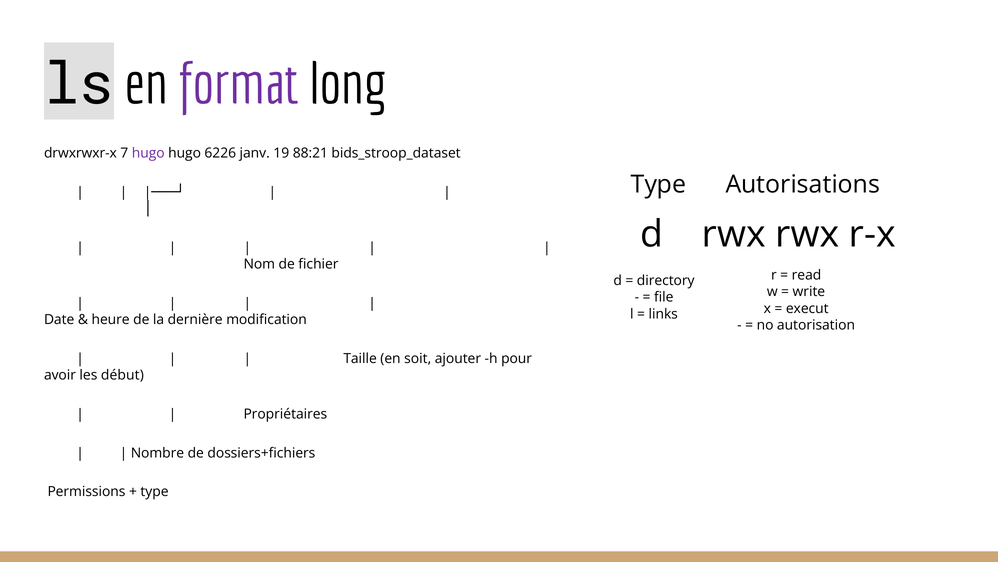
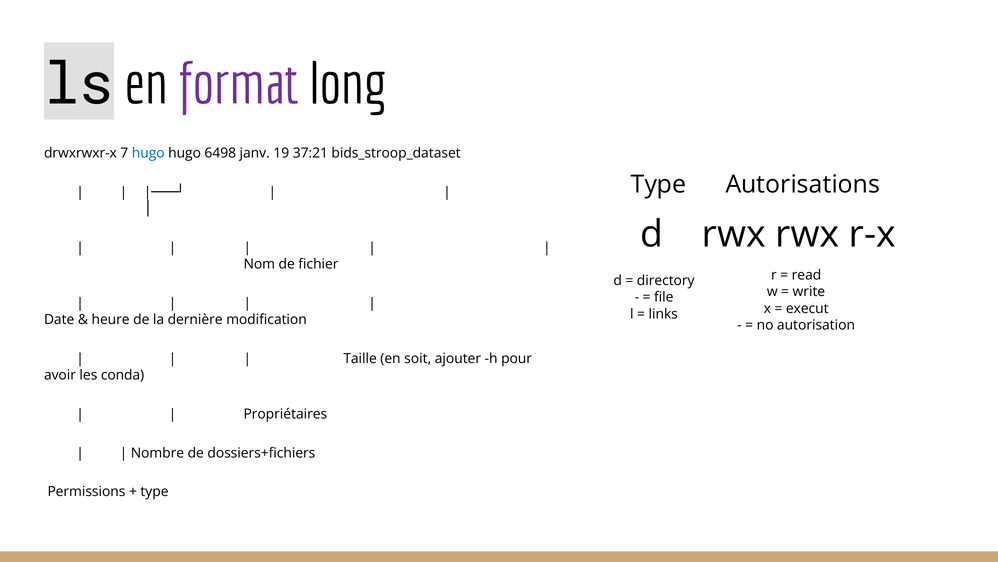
hugo colour: purple -> blue (148, 153)
6226: 6226 -> 6498 (220, 153)
88:21: 88:21 -> 37:21 (310, 153)
début: début -> conda (123, 375)
